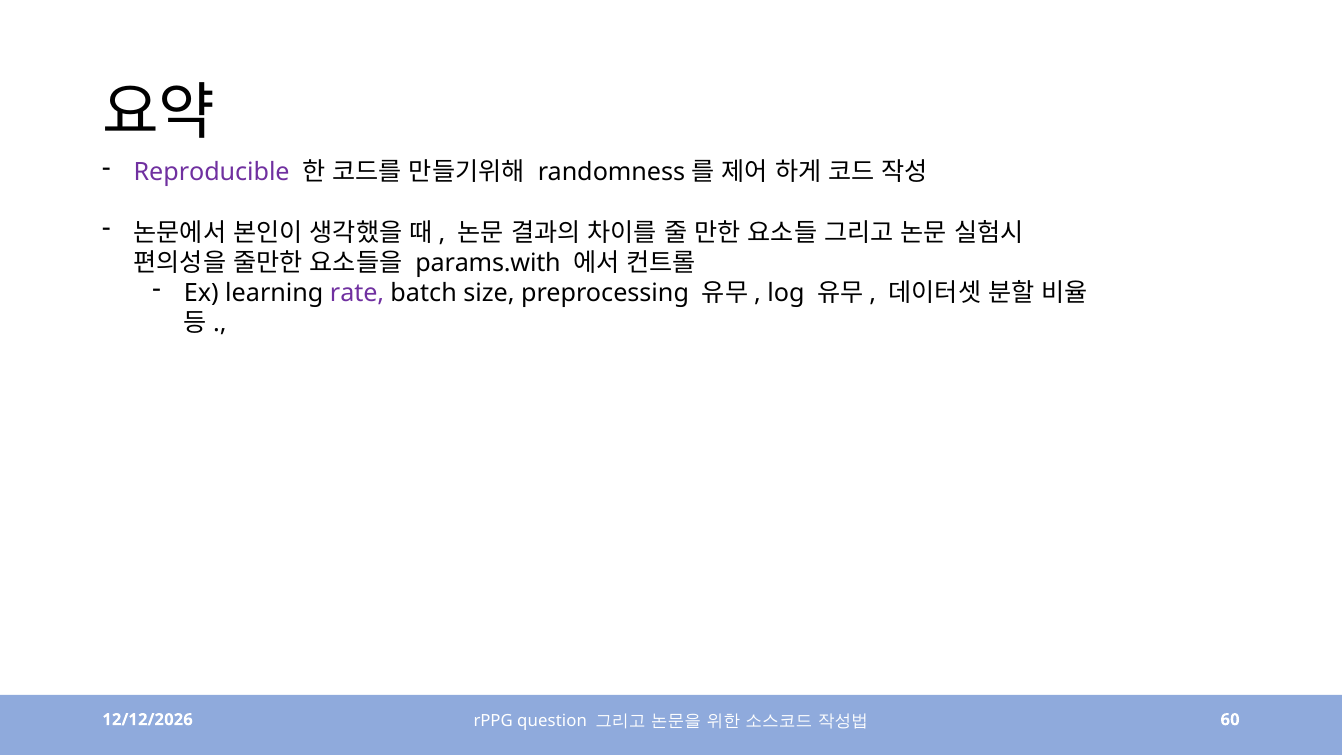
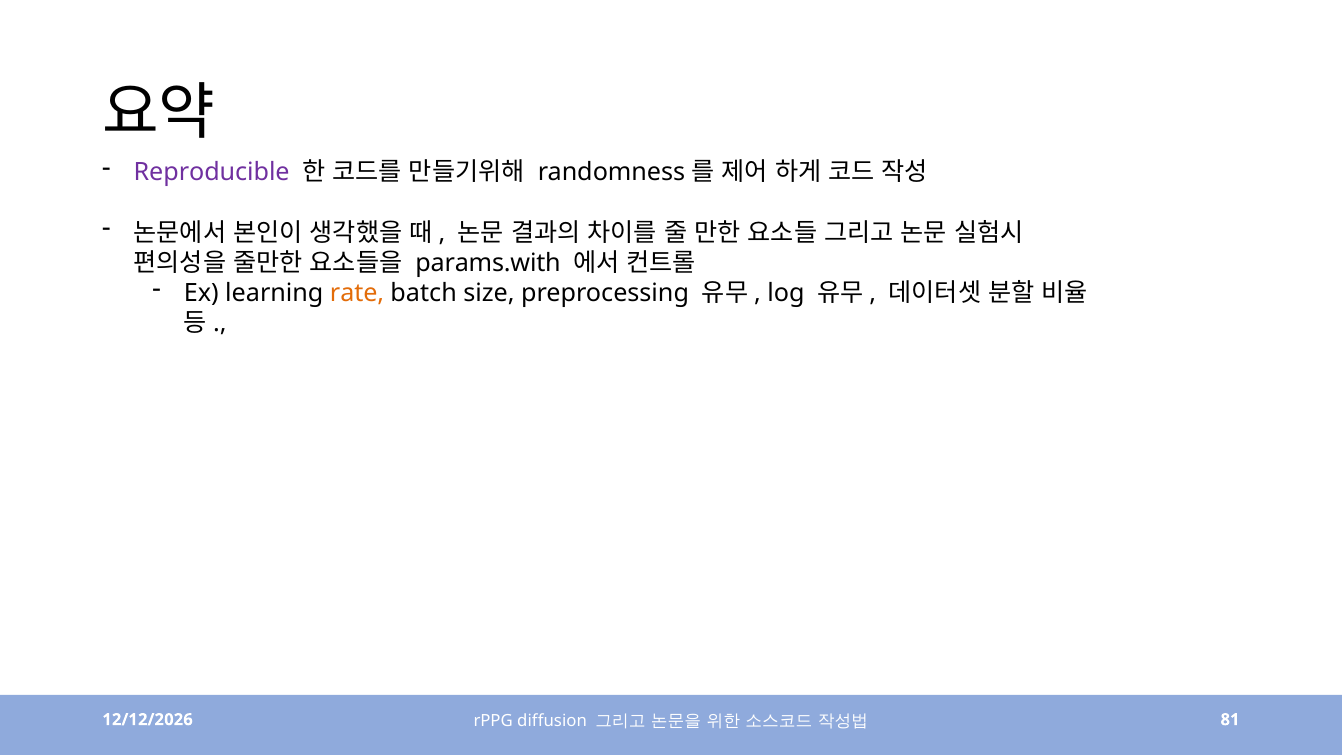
rate colour: purple -> orange (357, 293)
question: question -> diffusion (552, 721)
60: 60 -> 81 (1230, 720)
